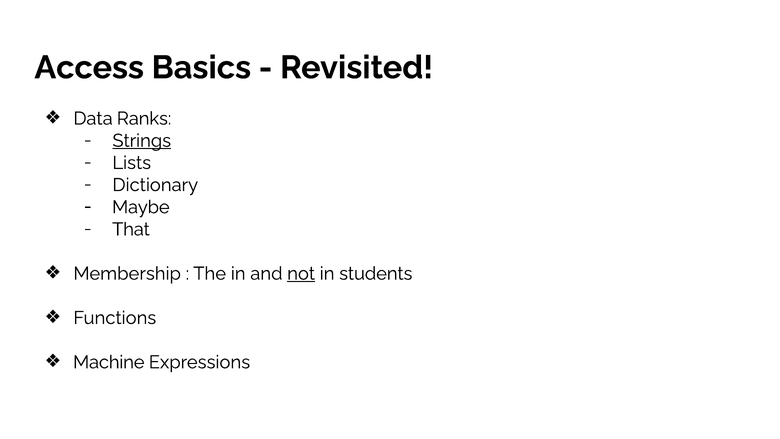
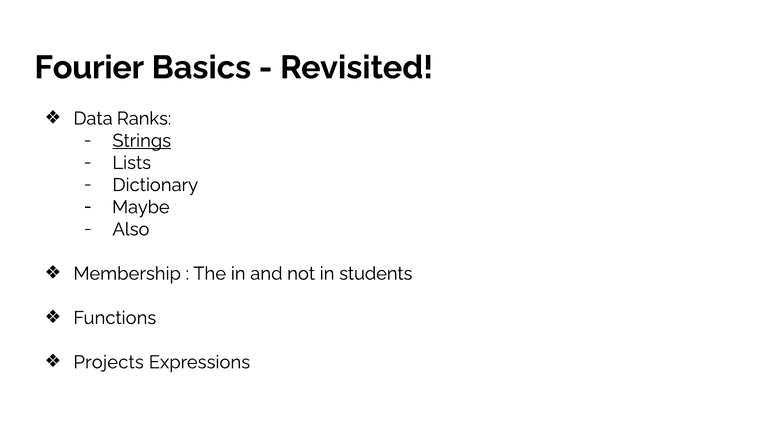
Access: Access -> Fourier (89, 68)
That: That -> Also (131, 229)
not underline: present -> none (301, 273)
Machine: Machine -> Projects (109, 362)
